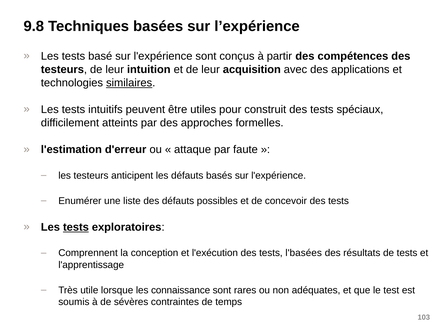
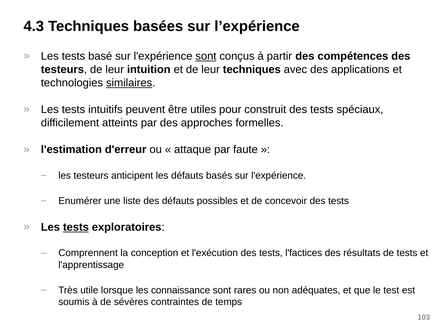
9.8: 9.8 -> 4.3 (34, 26)
sont underline: none -> present (206, 56)
leur acquisition: acquisition -> techniques (252, 70)
l'basées: l'basées -> l'factices (304, 253)
